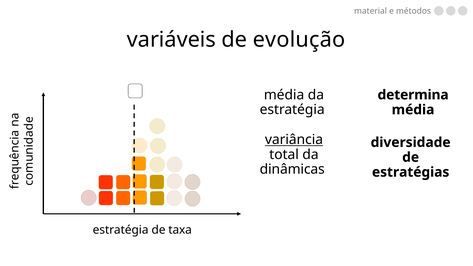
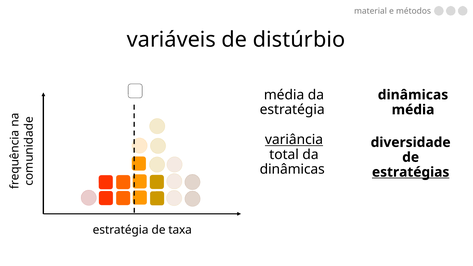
evolução: evolução -> distúrbio (299, 40)
determina: determina -> dinâmicas (413, 95)
estratégias underline: none -> present (411, 172)
